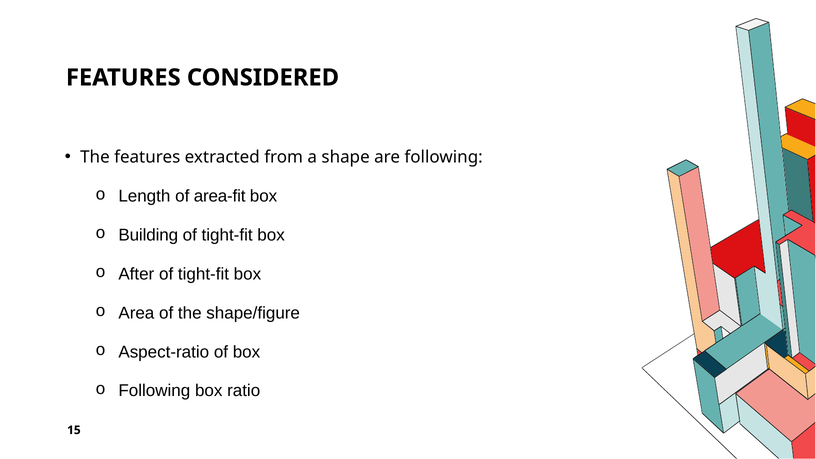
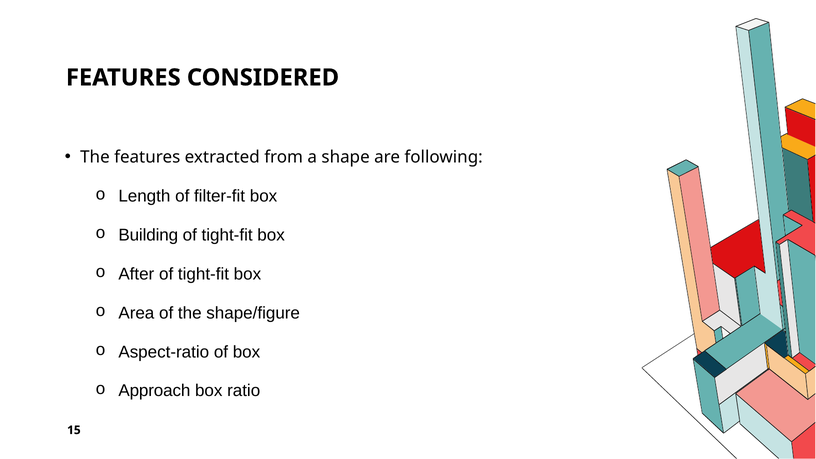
area-fit: area-fit -> filter-fit (220, 196)
Following: Following -> Approach (154, 391)
